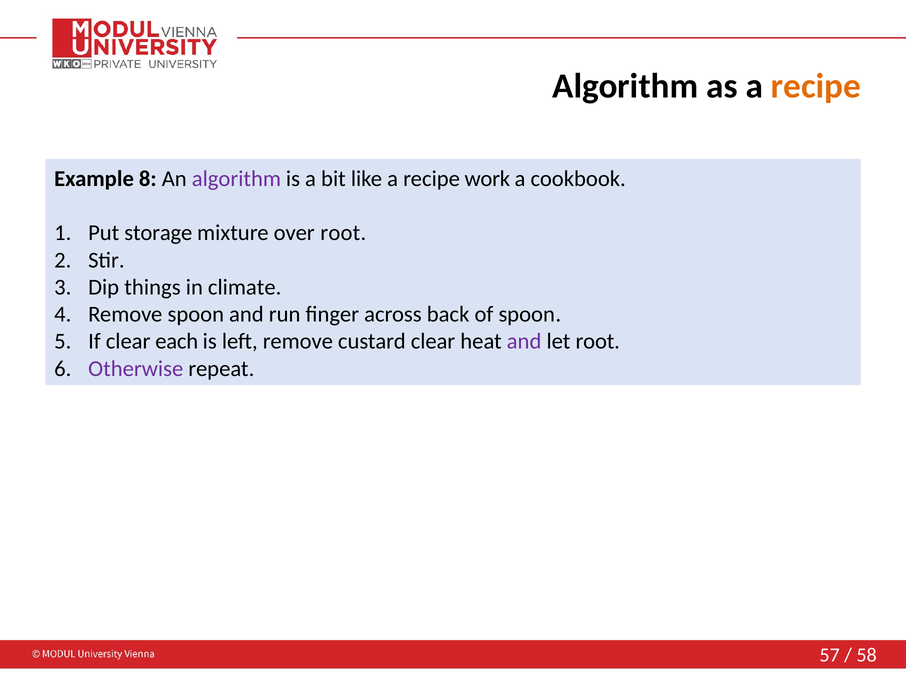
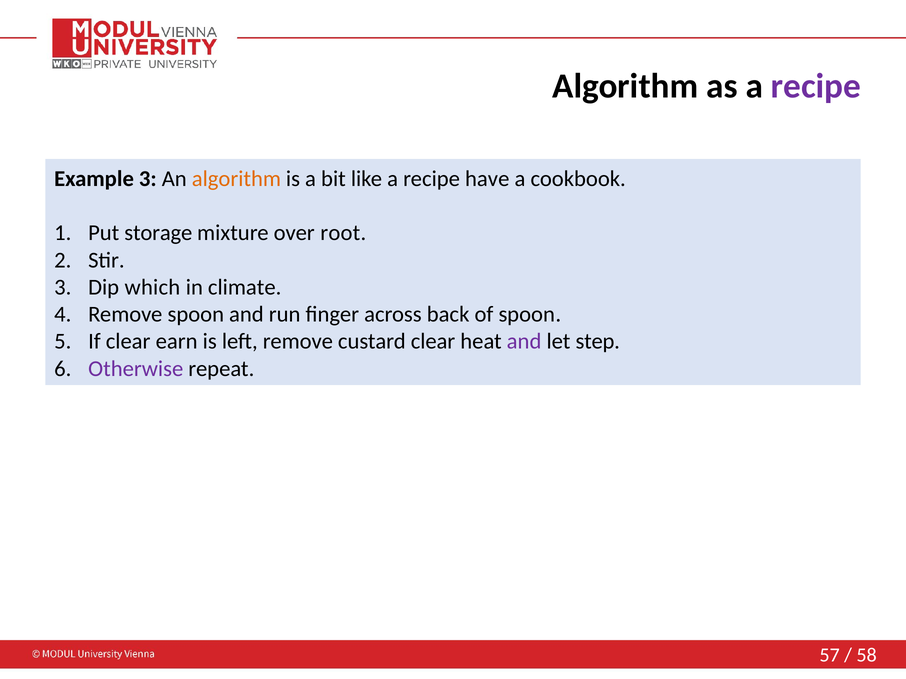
recipe colour: orange -> purple (816, 86)
Example 8: 8 -> 3 (148, 179)
algorithm colour: purple -> orange (236, 179)
work: work -> have (487, 179)
things: things -> which (152, 287)
each: each -> earn (177, 342)
root: root -> step (598, 342)
